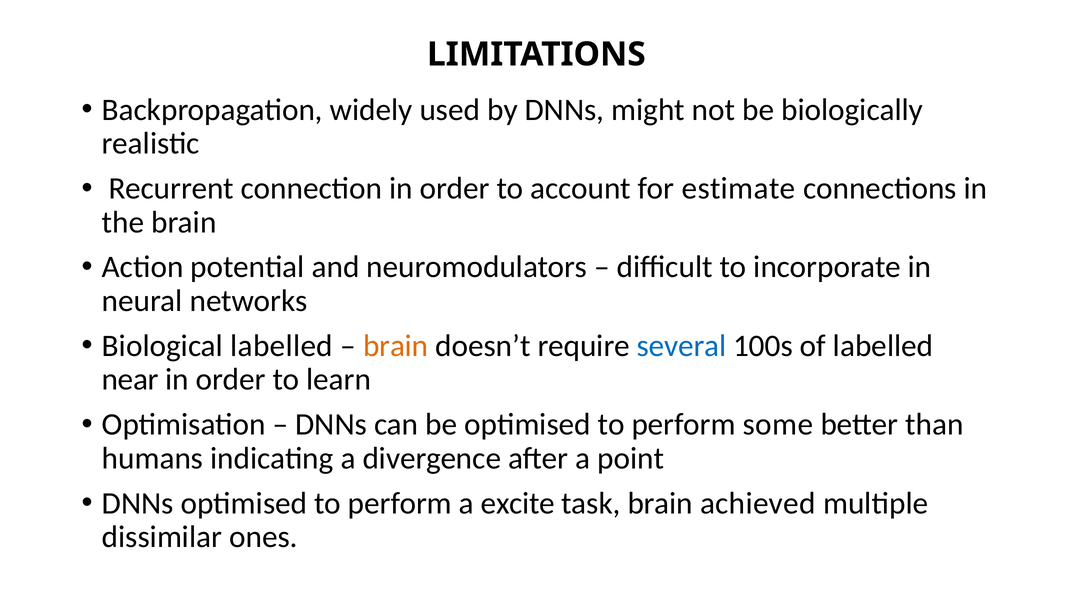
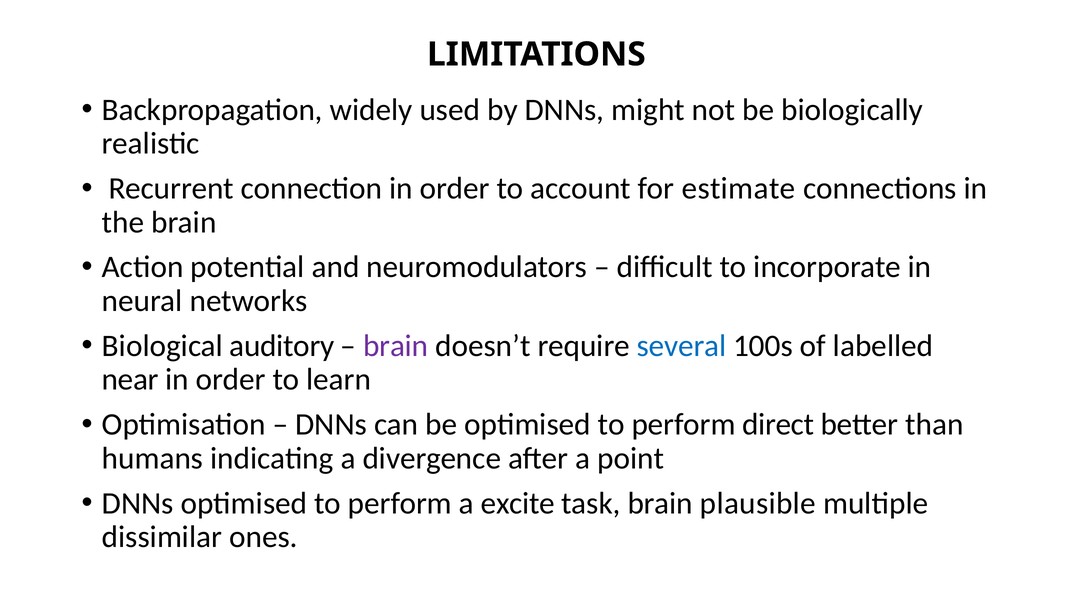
Biological labelled: labelled -> auditory (282, 346)
brain colour: orange -> purple (396, 346)
some: some -> direct (778, 425)
achieved: achieved -> plausible (758, 504)
